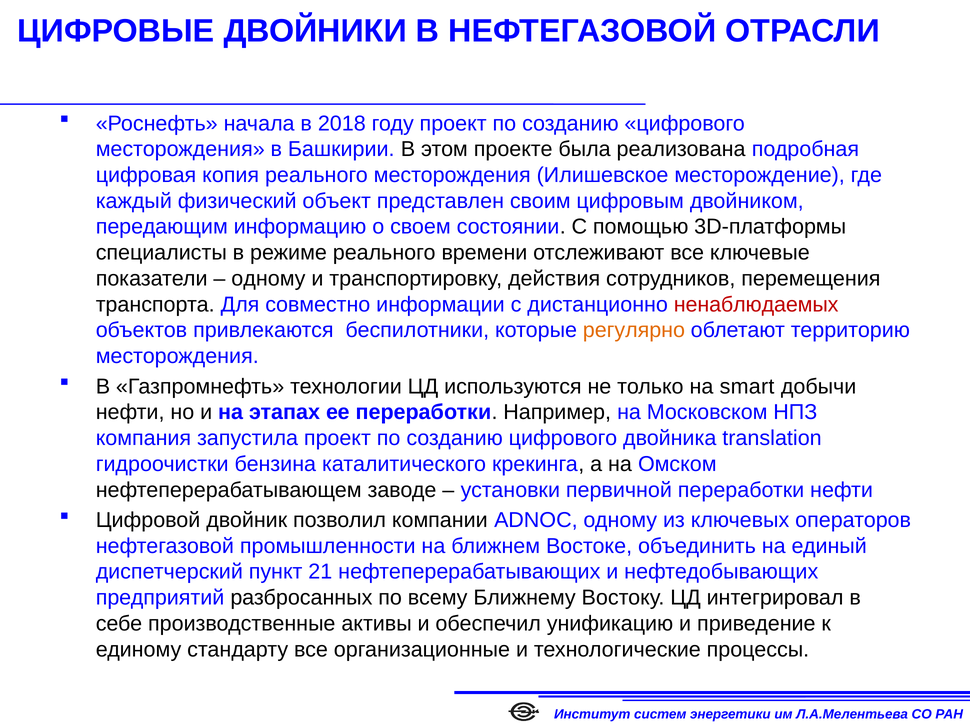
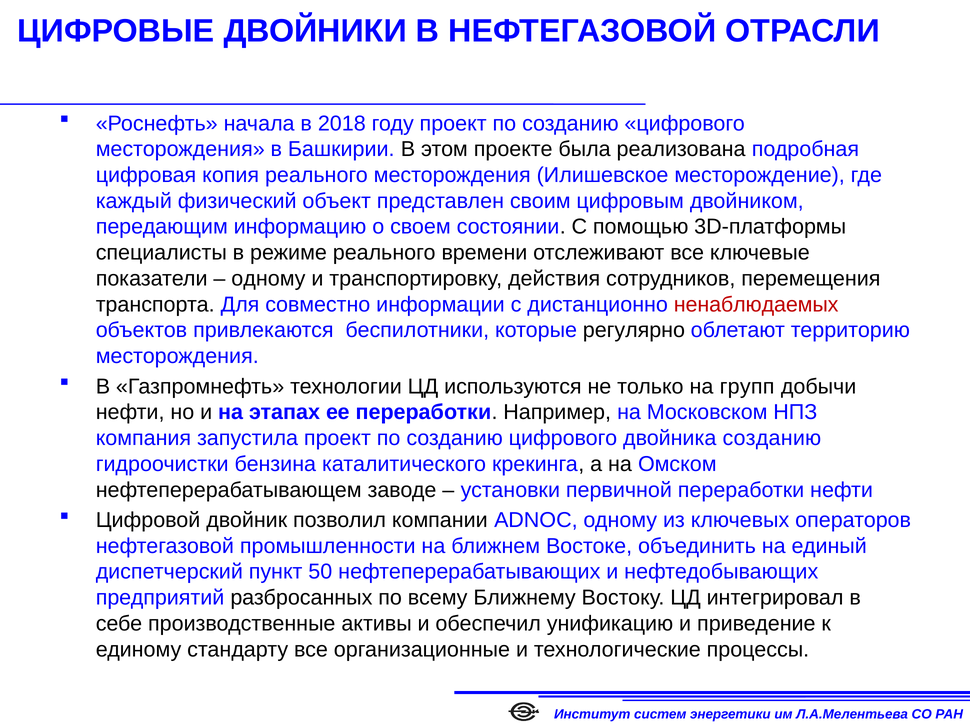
регулярно colour: orange -> black (634, 330)
smart: smart -> групп (747, 386)
двойника translation: translation -> созданию (772, 438)
21: 21 -> 50 (320, 571)
